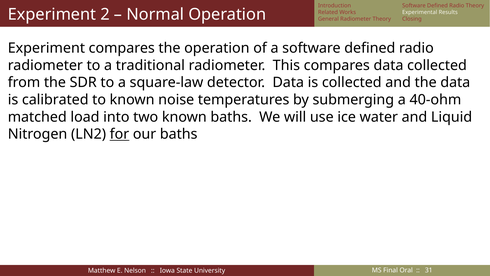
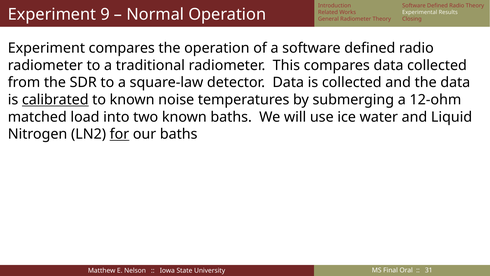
2: 2 -> 9 (105, 15)
calibrated underline: none -> present (55, 100)
40-ohm: 40-ohm -> 12-ohm (435, 100)
